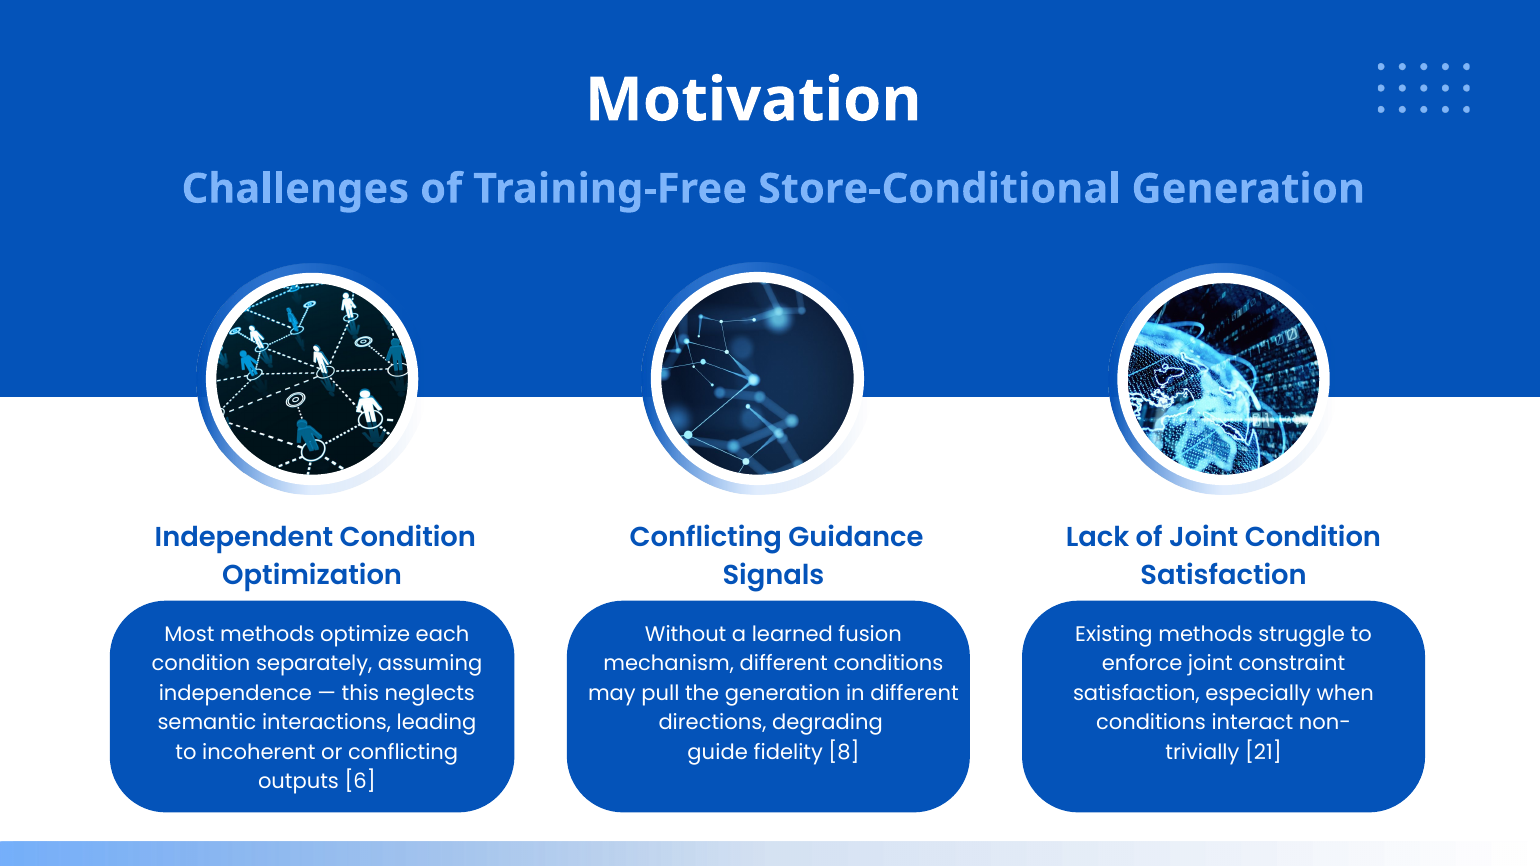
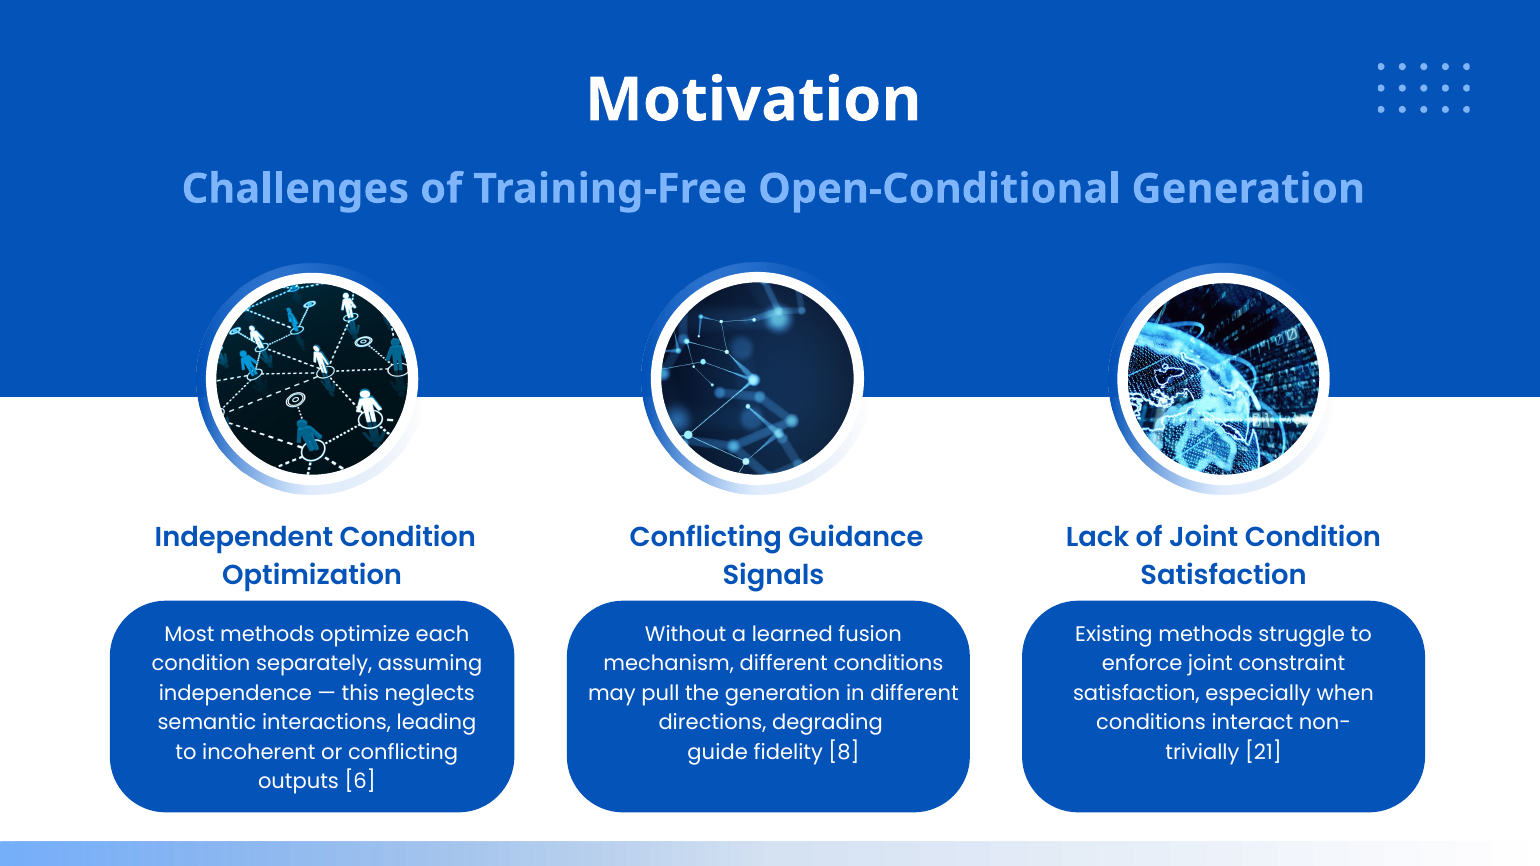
Store-Conditional: Store-Conditional -> Open-Conditional (939, 189)
